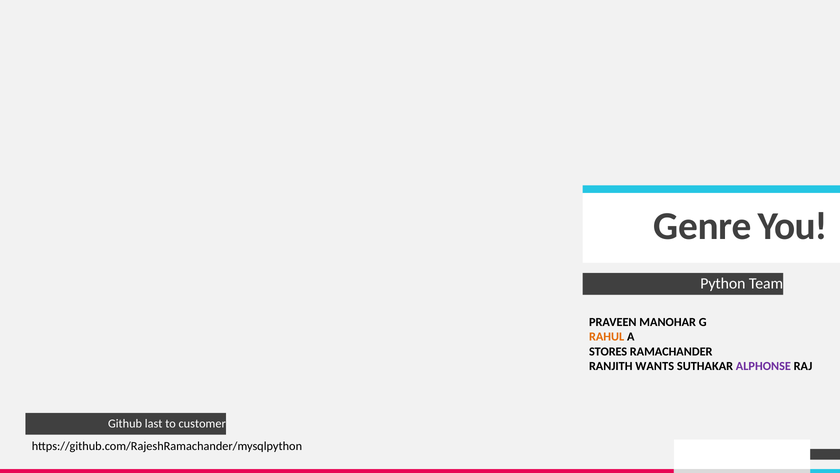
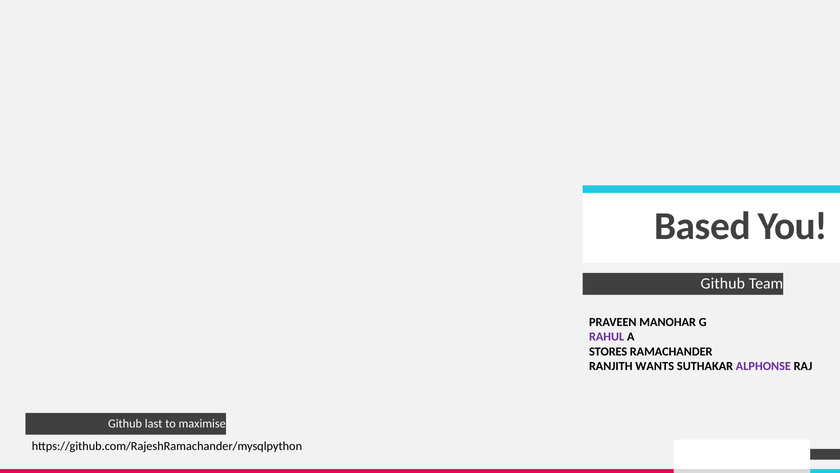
Genre: Genre -> Based (703, 226)
Python: Python -> Github (723, 283)
RAHUL colour: orange -> purple (607, 337)
customer: customer -> maximise (202, 423)
